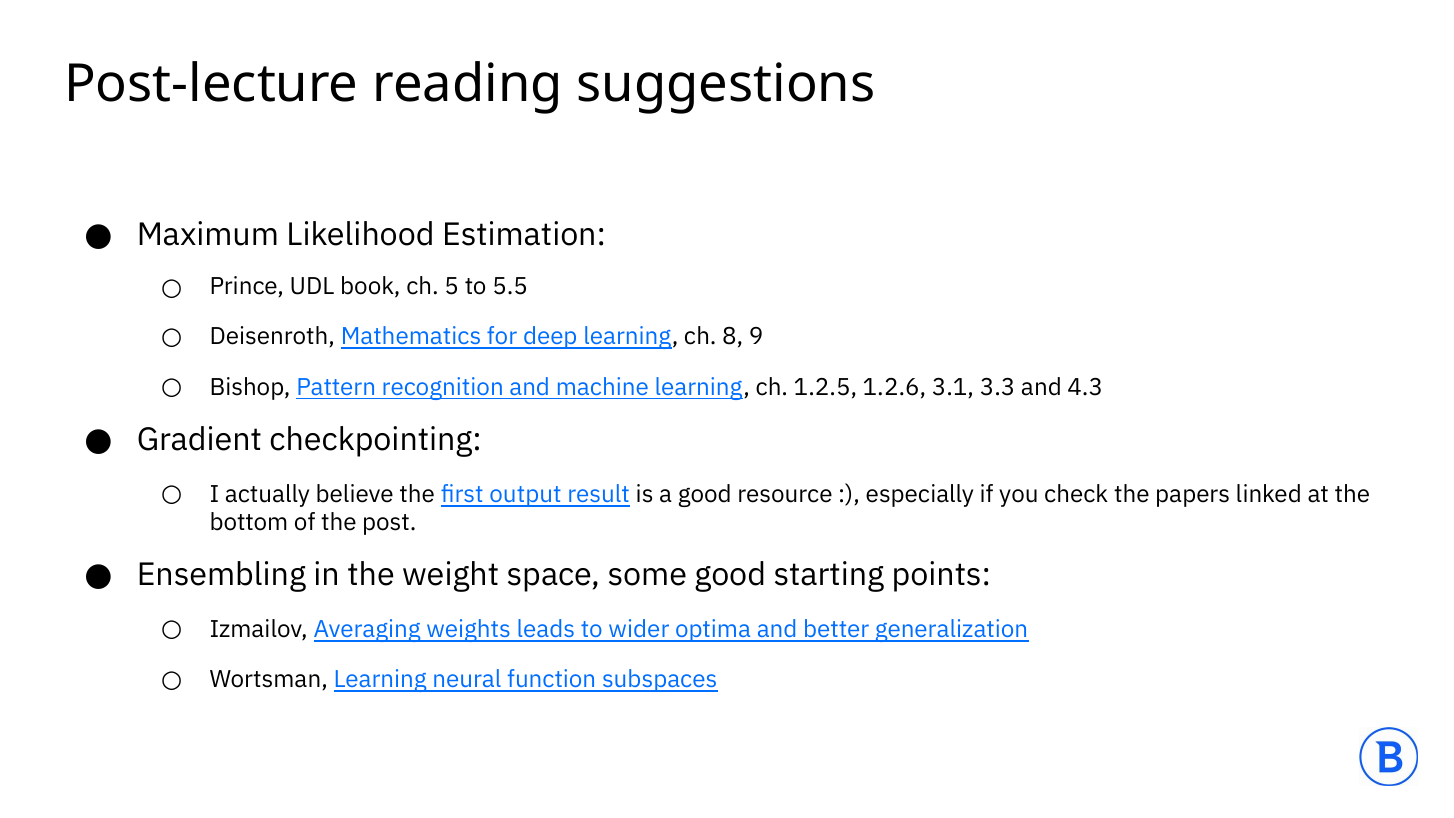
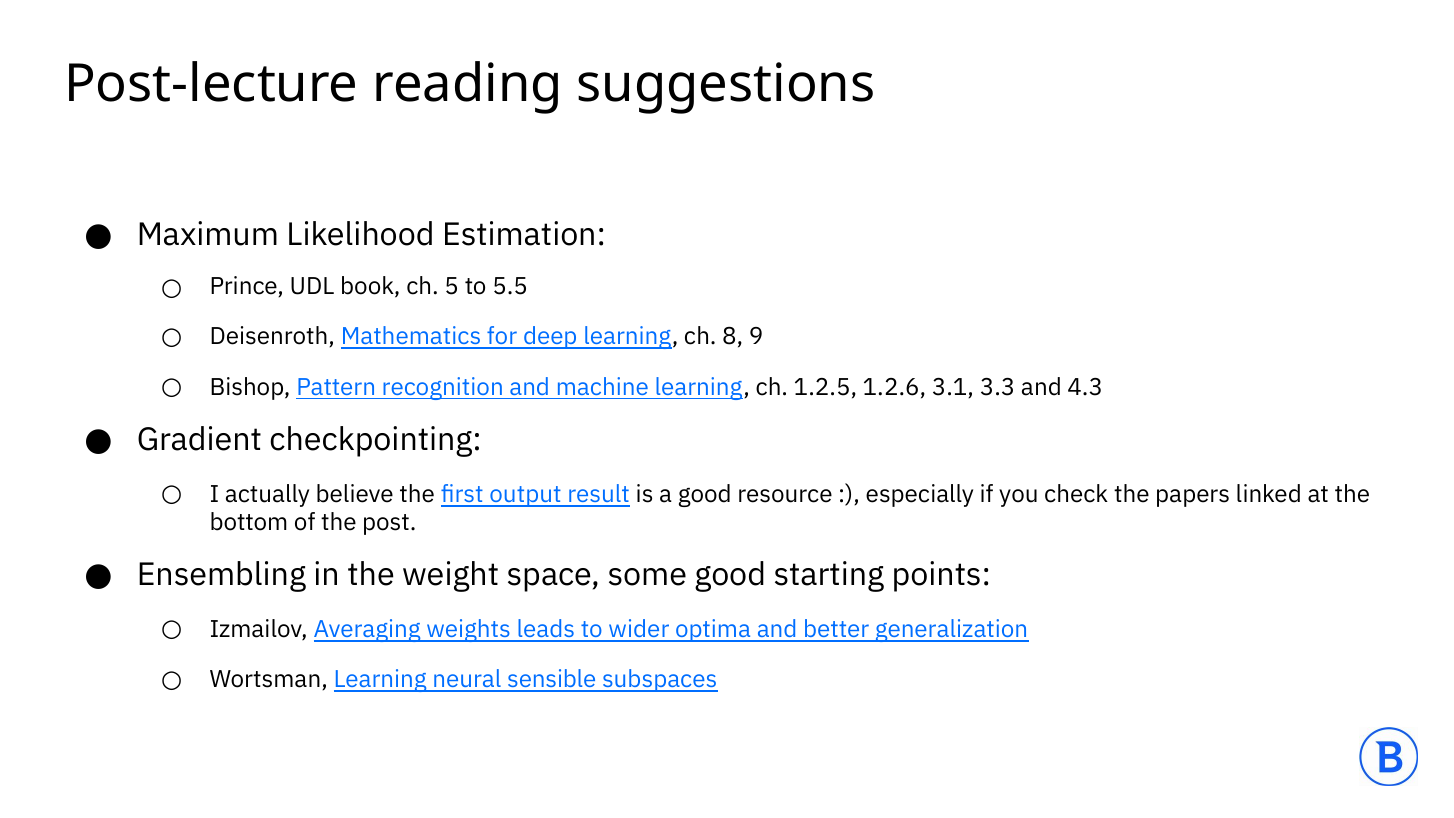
function: function -> sensible (552, 680)
